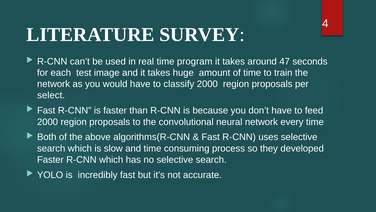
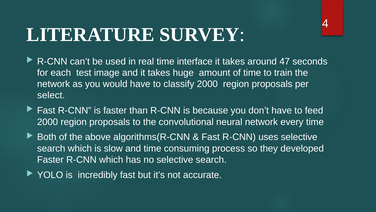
program: program -> interface (195, 61)
